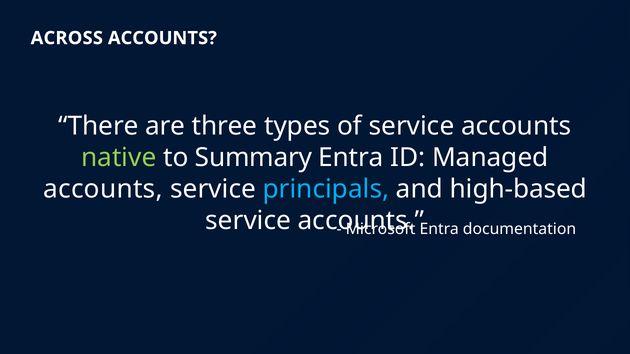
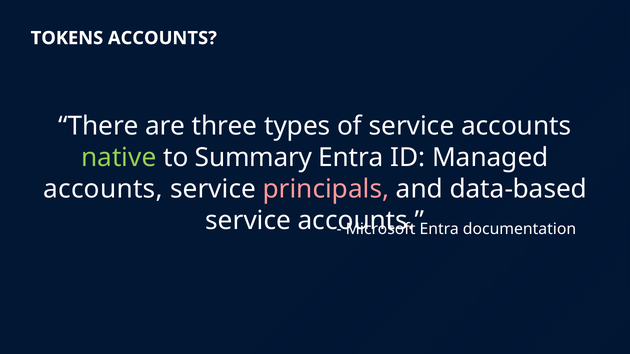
ACROSS: ACROSS -> TOKENS (67, 38)
principals colour: light blue -> pink (326, 189)
high-based: high-based -> data-based (518, 189)
